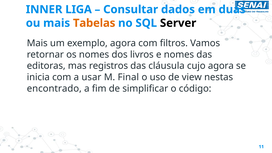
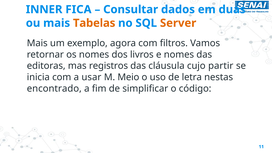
LIGA: LIGA -> FICA (78, 9)
Server colour: black -> orange (178, 23)
cujo agora: agora -> partir (221, 66)
Final: Final -> Meio (128, 77)
view: view -> letra (192, 77)
